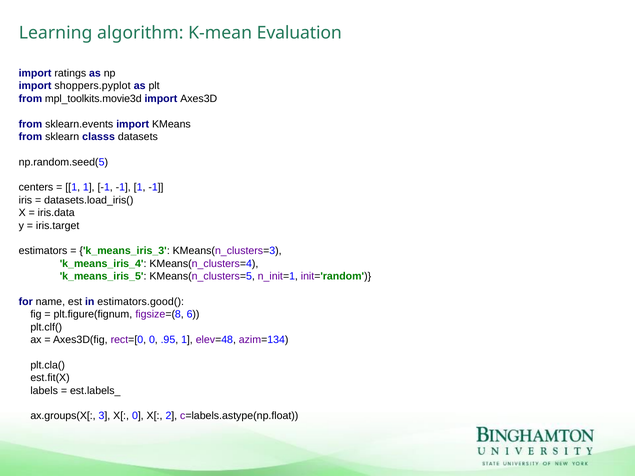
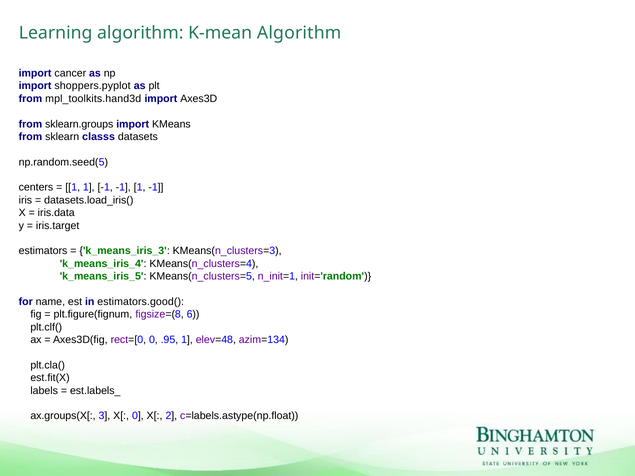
K-mean Evaluation: Evaluation -> Algorithm (299, 33)
ratings: ratings -> cancer (70, 73)
mpl_toolkits.movie3d: mpl_toolkits.movie3d -> mpl_toolkits.hand3d (93, 99)
sklearn.events: sklearn.events -> sklearn.groups (79, 124)
